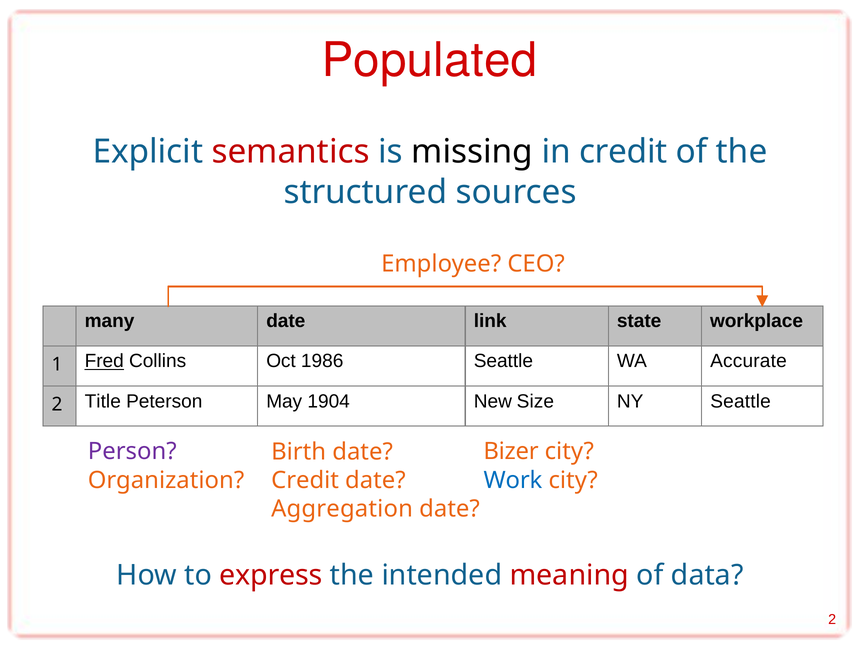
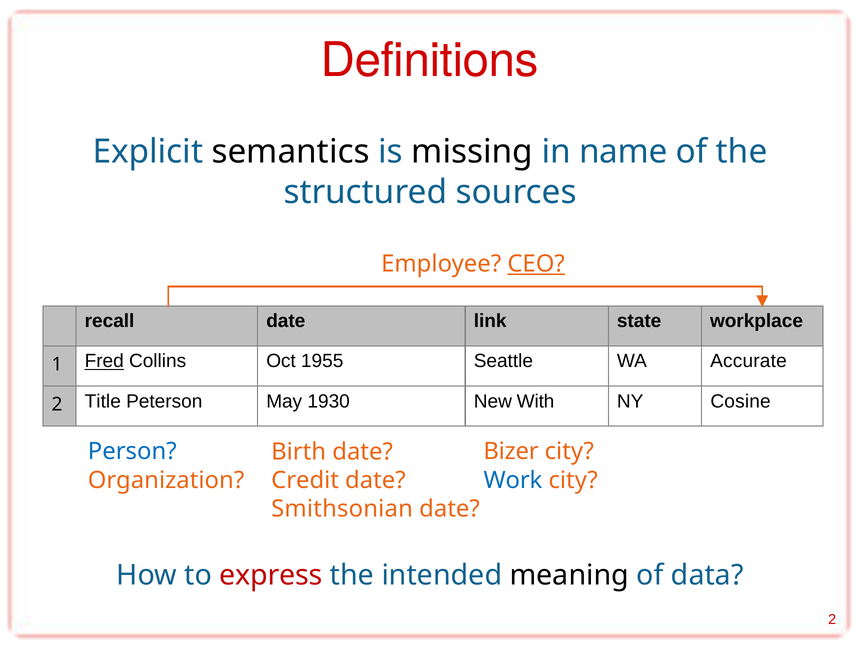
Populated: Populated -> Definitions (430, 61)
semantics colour: red -> black (291, 152)
in credit: credit -> name (623, 152)
CEO underline: none -> present (536, 264)
many: many -> recall (110, 321)
1986: 1986 -> 1955 (322, 361)
1904: 1904 -> 1930 (329, 401)
Size: Size -> With (536, 401)
NY Seattle: Seattle -> Cosine (741, 401)
Person colour: purple -> blue (132, 451)
Aggregation: Aggregation -> Smithsonian (342, 508)
meaning colour: red -> black (569, 575)
